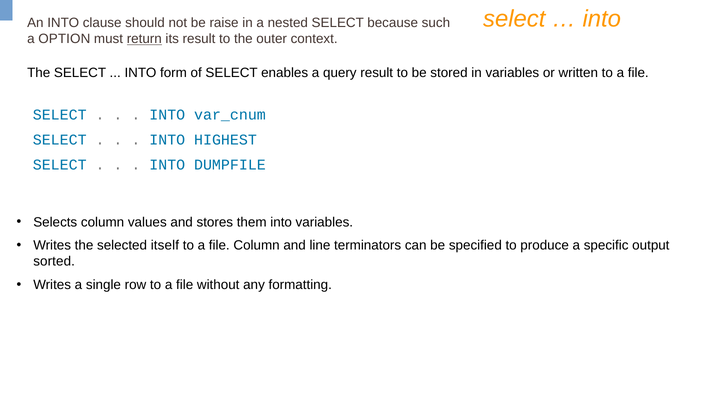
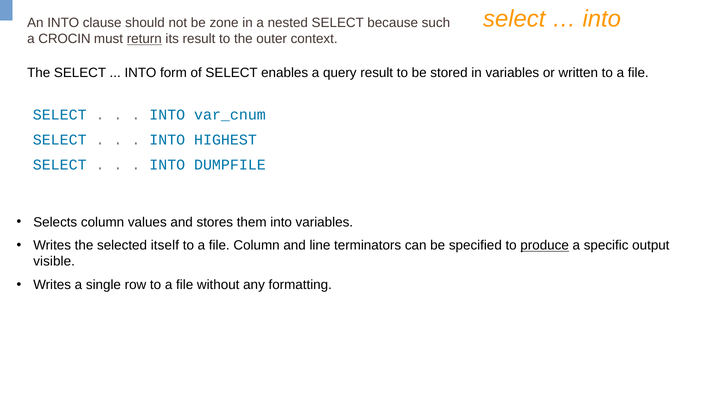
raise: raise -> zone (224, 23)
OPTION: OPTION -> CROCIN (64, 39)
produce underline: none -> present (545, 245)
sorted: sorted -> visible (54, 261)
